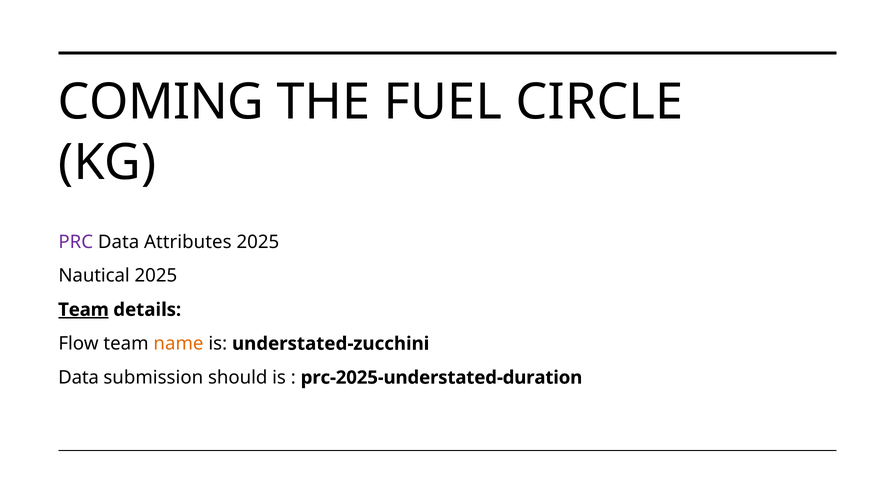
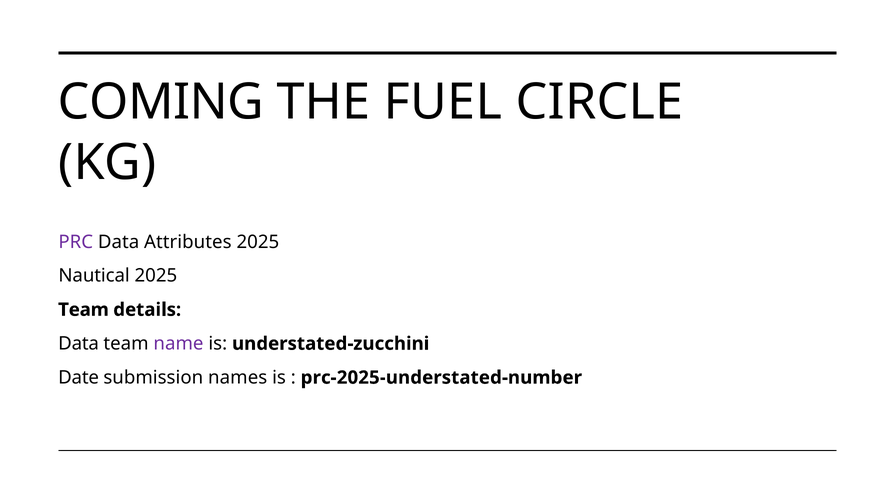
Team underline: present -> none (83, 310)
Flow: Flow -> Data (79, 344)
name colour: orange -> purple (178, 344)
Data: Data -> Date (79, 378)
should: should -> names (238, 378)
prc-2025-understated-duration: prc-2025-understated-duration -> prc-2025-understated-number (441, 378)
